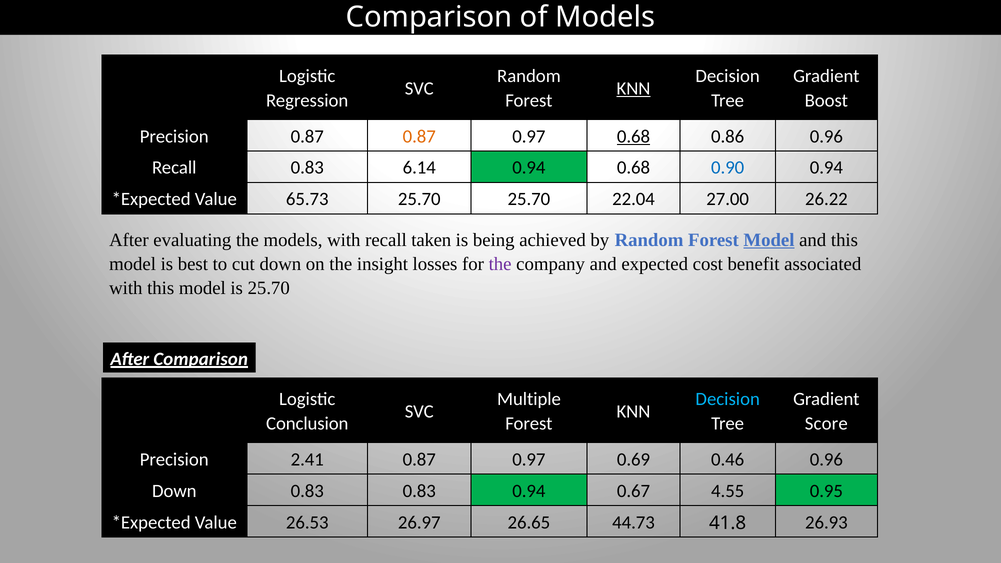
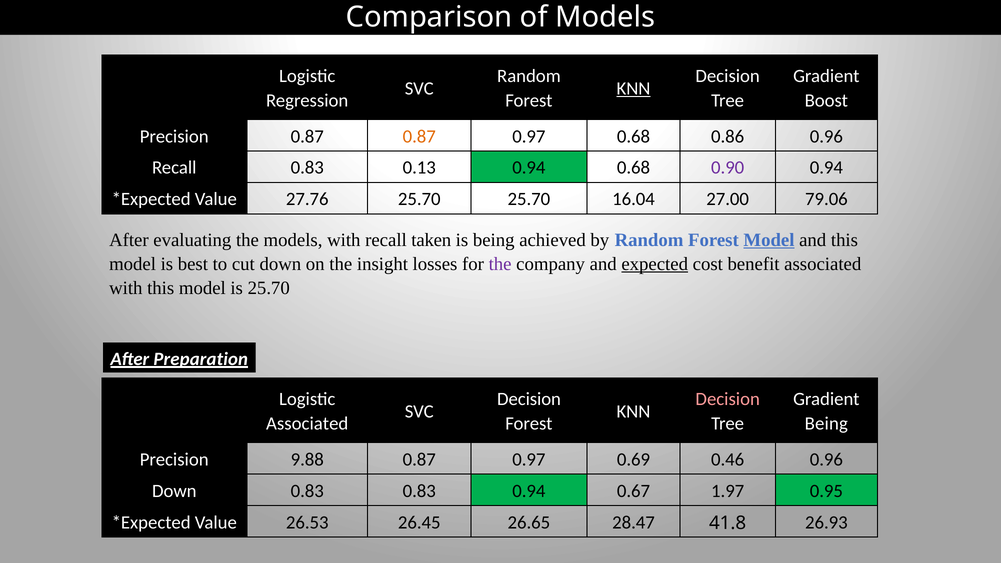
0.68 underline: present -> none (634, 136)
6.14: 6.14 -> 0.13 (419, 168)
0.90 colour: blue -> purple (728, 168)
65.73: 65.73 -> 27.76 (307, 199)
22.04: 22.04 -> 16.04 (634, 199)
26.22: 26.22 -> 79.06 (826, 199)
expected underline: none -> present (655, 264)
After Comparison: Comparison -> Preparation (201, 359)
Multiple: Multiple -> Decision (529, 399)
Decision colour: light blue -> pink (728, 399)
Conclusion: Conclusion -> Associated (307, 424)
Score: Score -> Being (826, 424)
2.41: 2.41 -> 9.88 (307, 460)
4.55: 4.55 -> 1.97 (728, 491)
26.97: 26.97 -> 26.45 (419, 522)
44.73: 44.73 -> 28.47 (634, 522)
